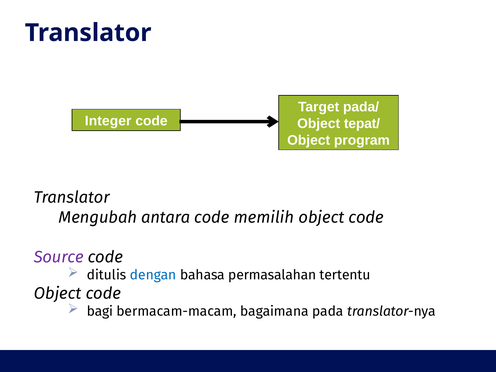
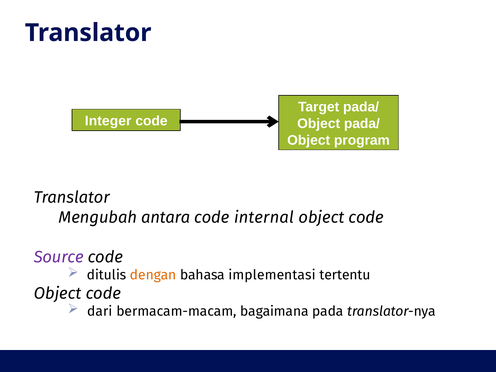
Object tepat/: tepat/ -> pada/ (362, 124)
memilih: memilih -> internal (264, 217)
dengan colour: blue -> orange (153, 275)
permasalahan: permasalahan -> implementasi (272, 275)
bagi: bagi -> dari (100, 311)
